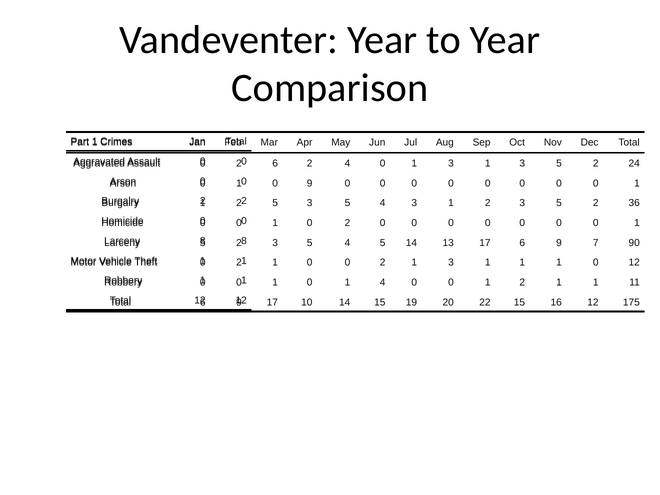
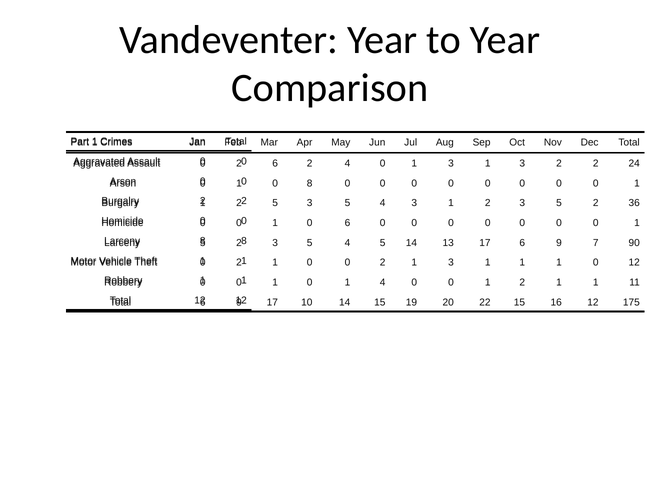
1 3 5: 5 -> 2 (559, 163)
0 9: 9 -> 8 (310, 183)
1 0 2: 2 -> 6 (348, 223)
